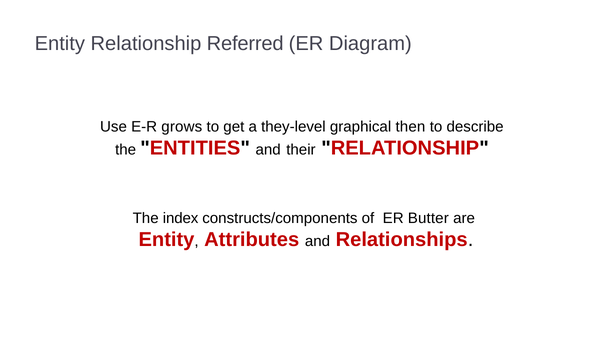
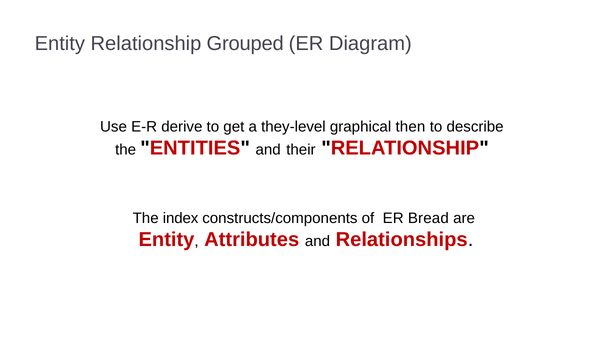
Referred: Referred -> Grouped (245, 44)
grows: grows -> derive (182, 127)
Butter: Butter -> Bread (428, 218)
